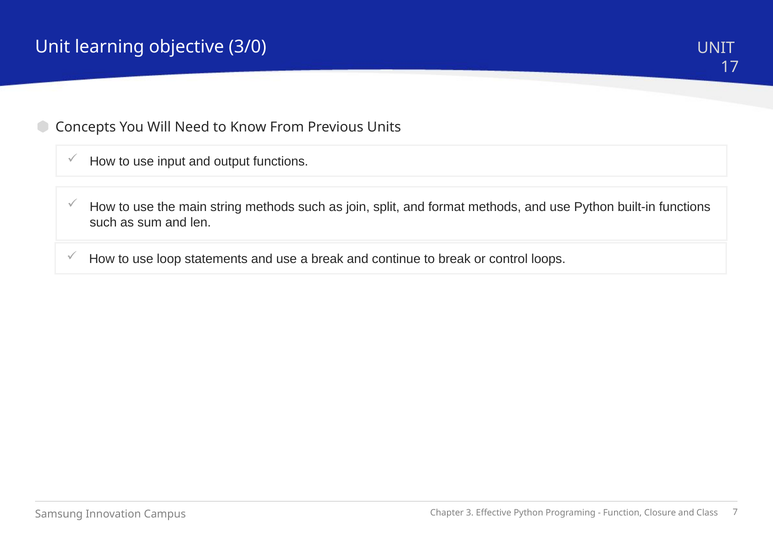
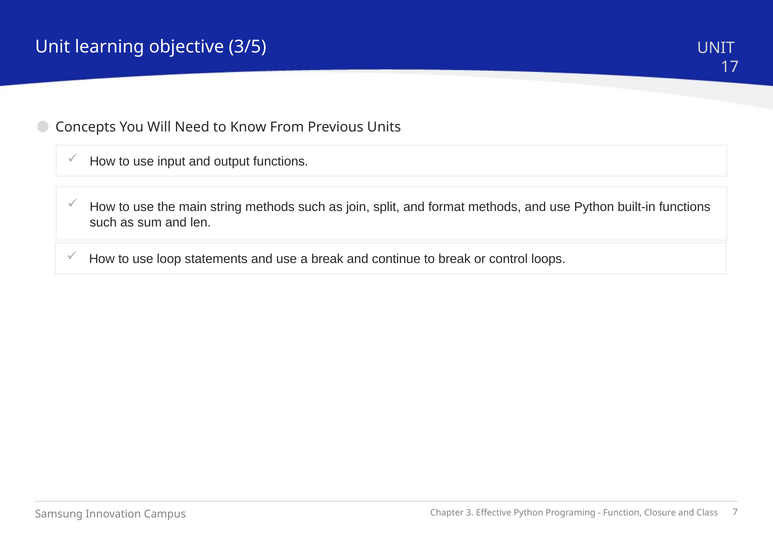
3/0: 3/0 -> 3/5 (248, 47)
